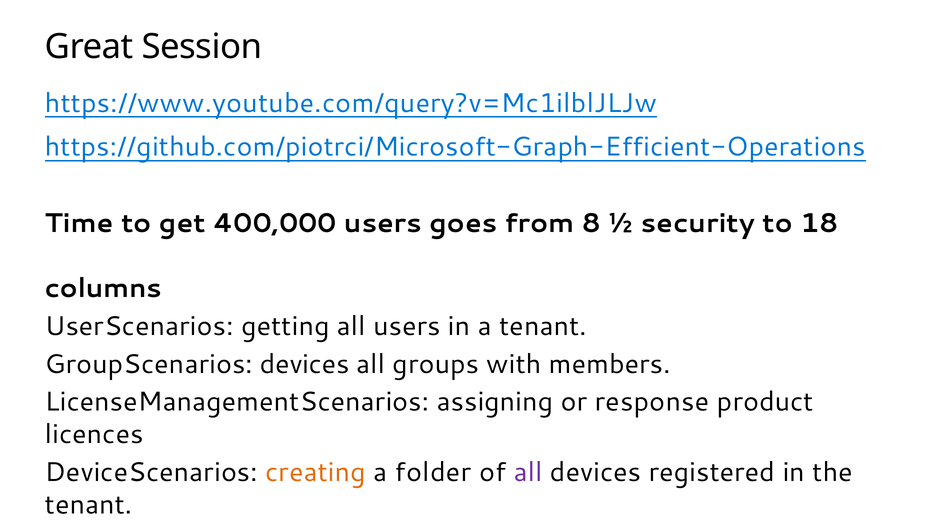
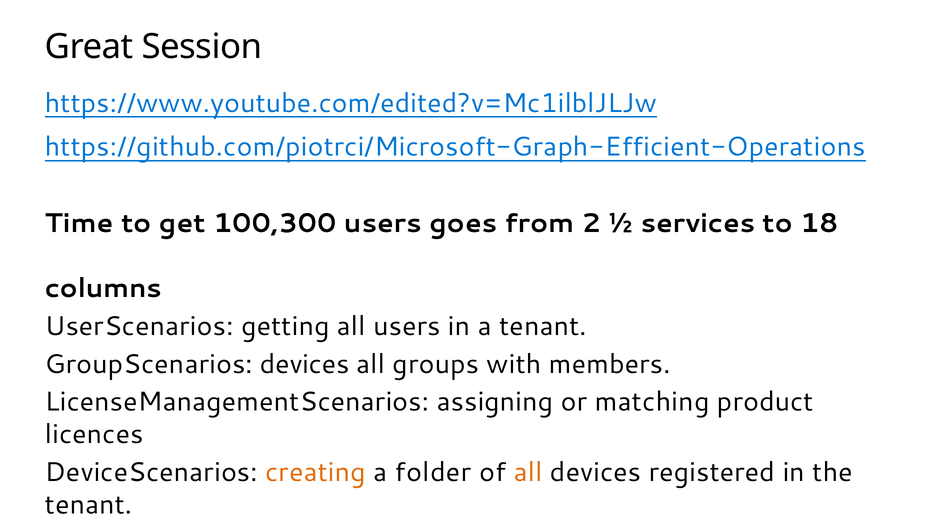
https://www.youtube.com/query?v=Mc1ilblJLJw: https://www.youtube.com/query?v=Mc1ilblJLJw -> https://www.youtube.com/edited?v=Mc1ilblJLJw (351, 103)
400,000: 400,000 -> 100,300 (275, 223)
8: 8 -> 2 (591, 223)
security: security -> services (698, 223)
response: response -> matching (652, 402)
all colour: purple -> orange (528, 472)
